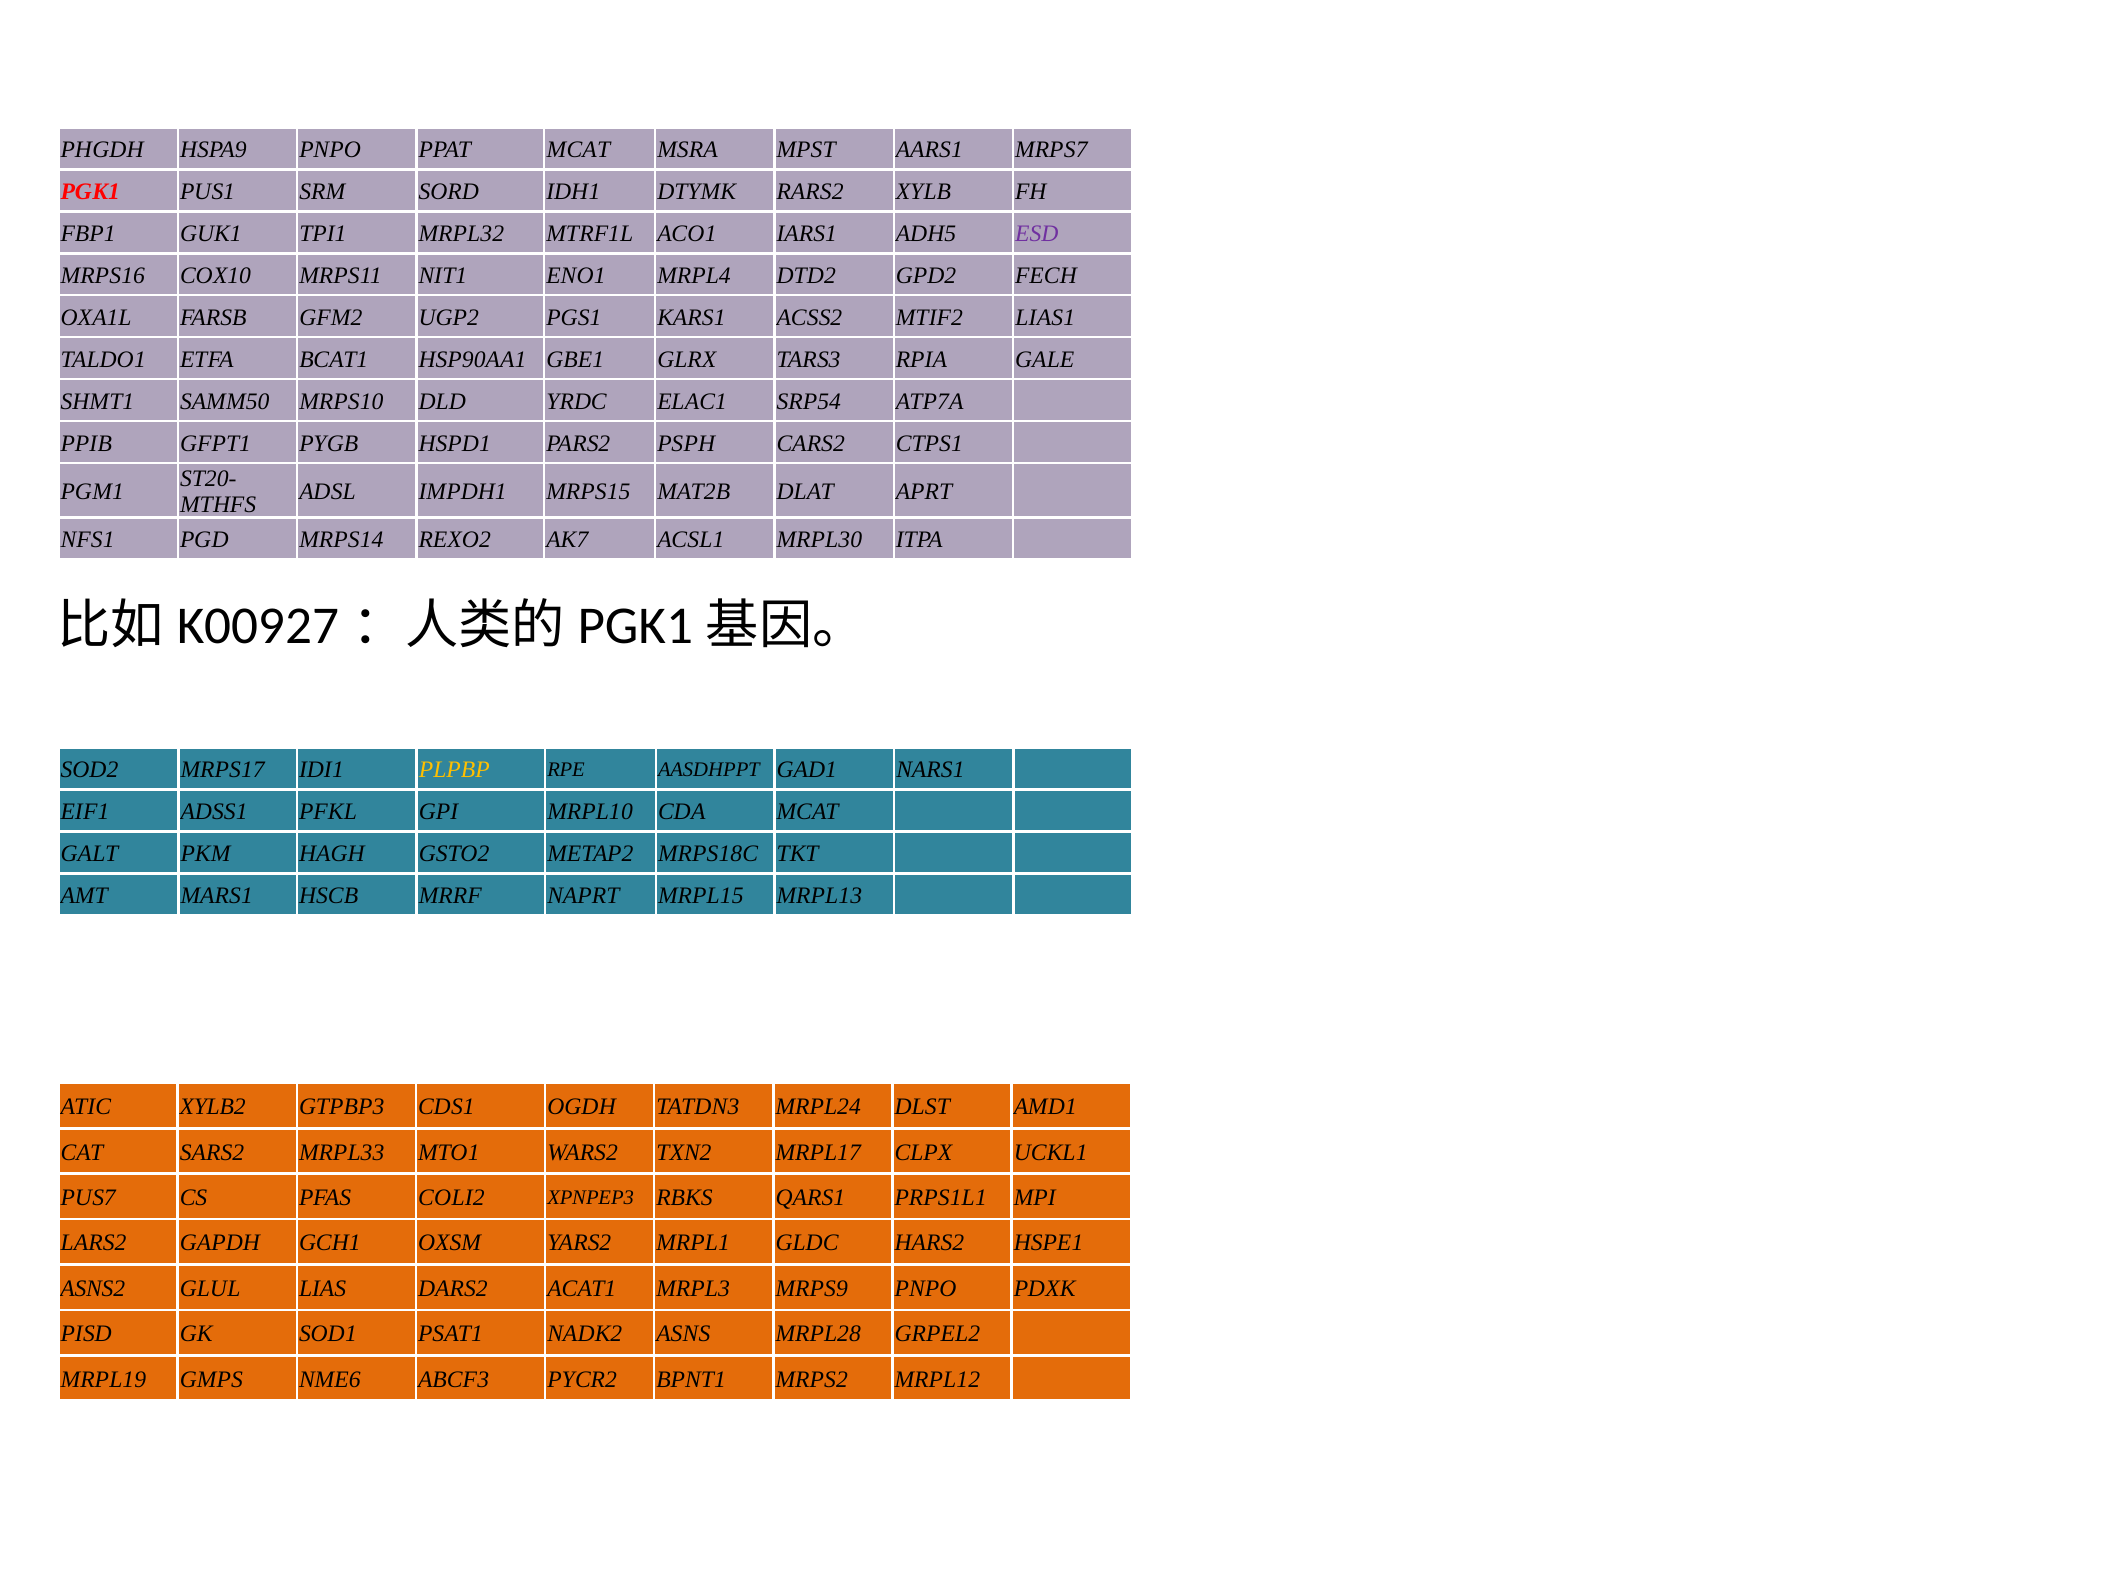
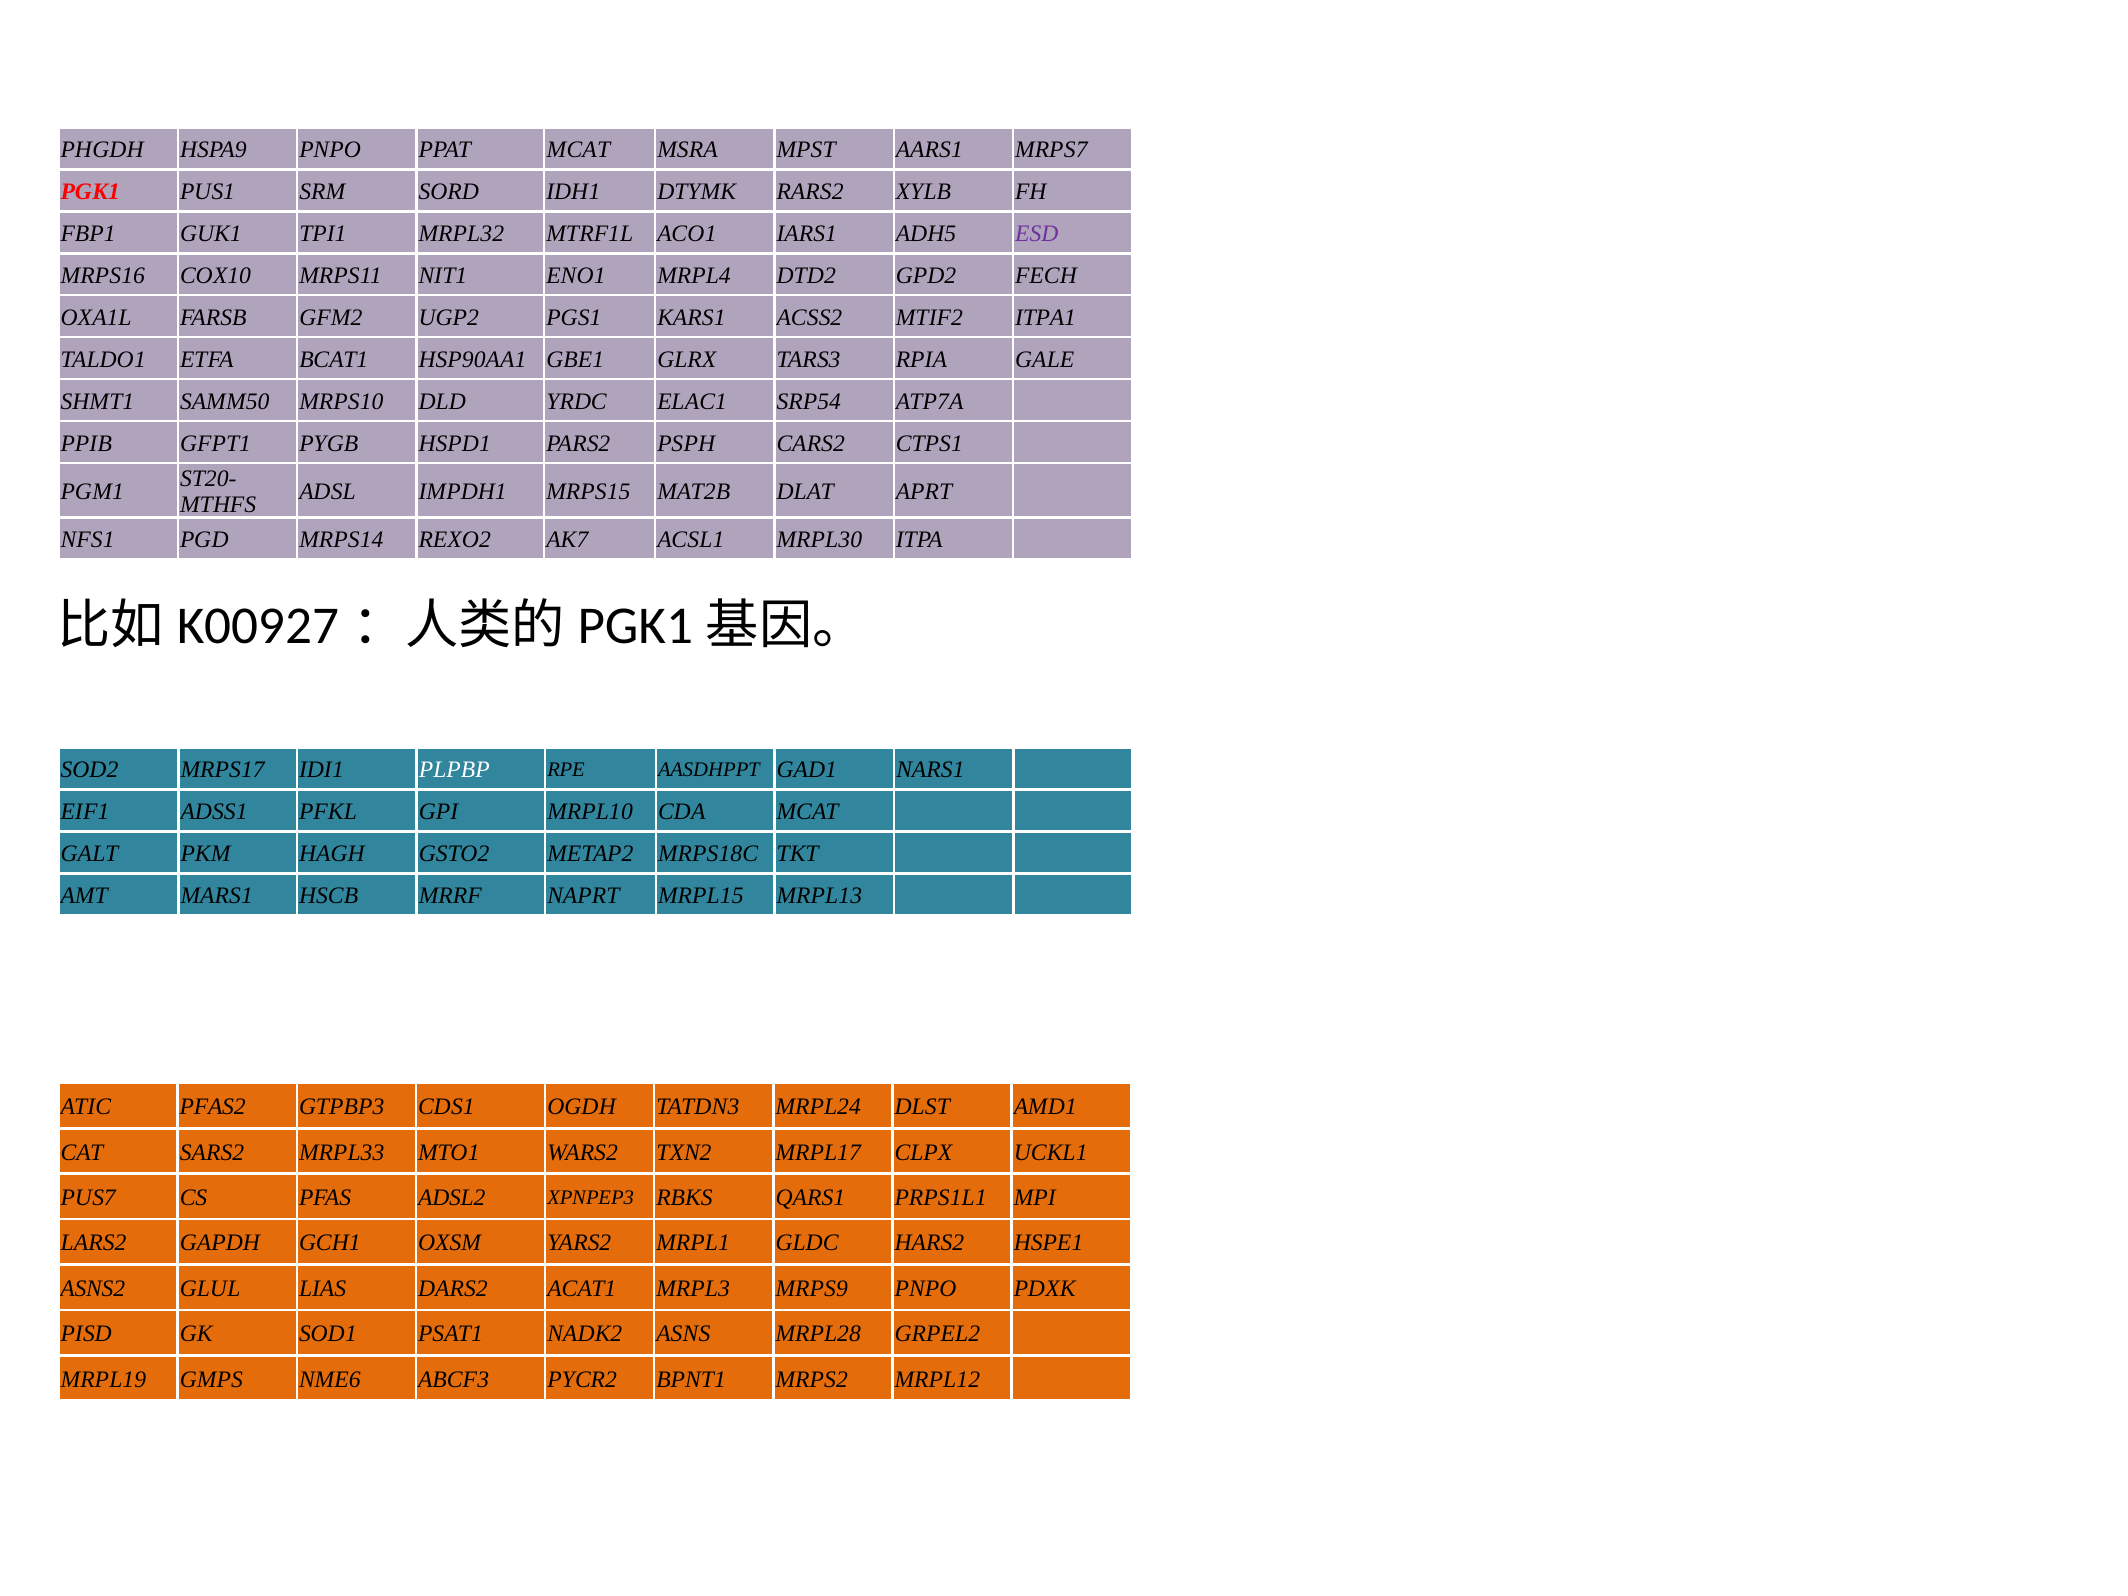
LIAS1: LIAS1 -> ITPA1 (1046, 318)
PLPBP colour: yellow -> white (454, 770)
XYLB2: XYLB2 -> PFAS2 (213, 1107)
COLI2: COLI2 -> ADSL2 (452, 1198)
